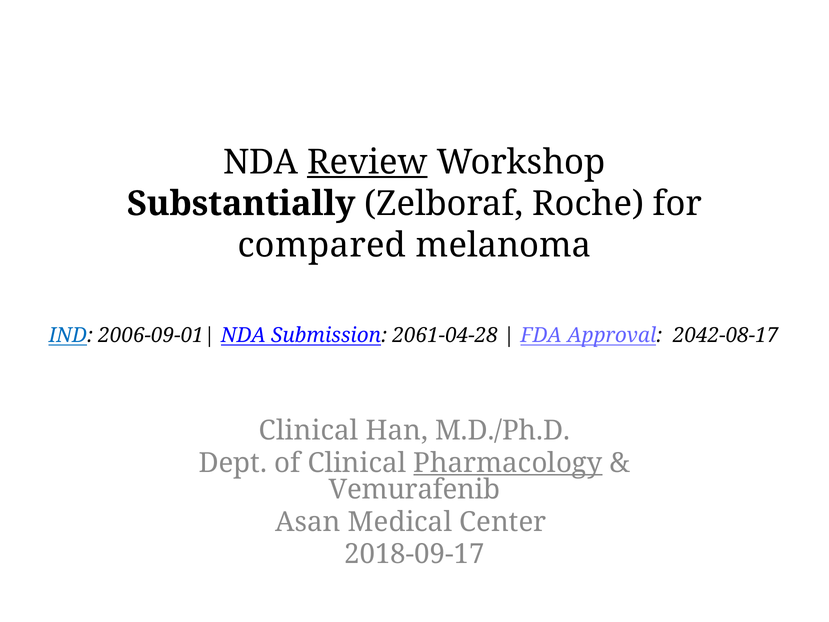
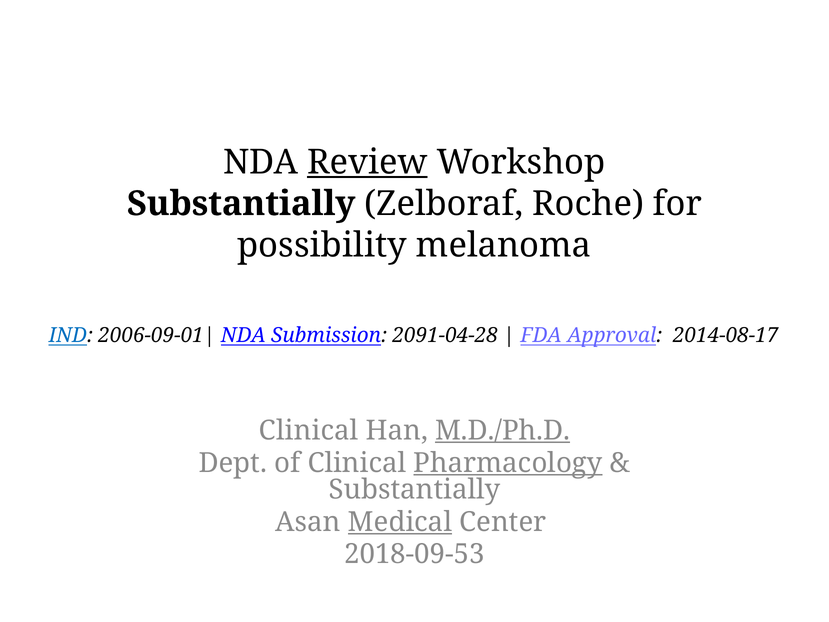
compared: compared -> possibility (322, 245)
2061-04-28: 2061-04-28 -> 2091-04-28 (445, 335)
2042-08-17: 2042-08-17 -> 2014-08-17 (726, 335)
M.D./Ph.D underline: none -> present (503, 430)
Vemurafenib: Vemurafenib -> Substantially (415, 489)
Medical underline: none -> present (400, 522)
2018-09-17: 2018-09-17 -> 2018-09-53 (414, 554)
